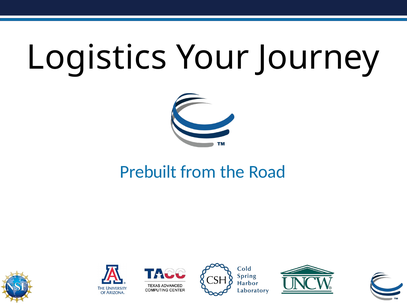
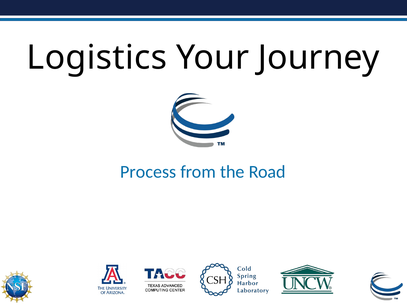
Prebuilt: Prebuilt -> Process (148, 172)
